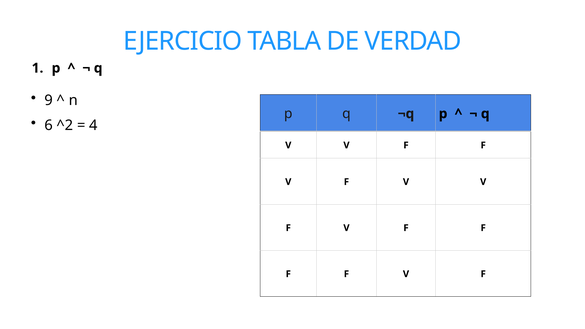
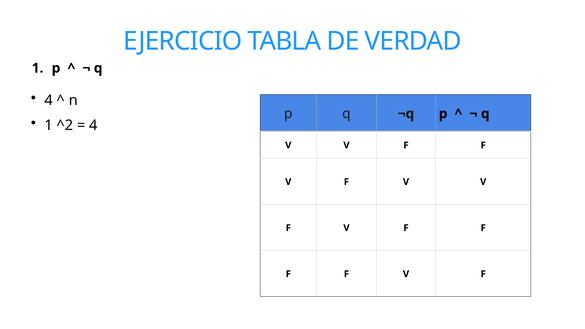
9: 9 -> 4 (49, 100)
6: 6 -> 1 (49, 125)
